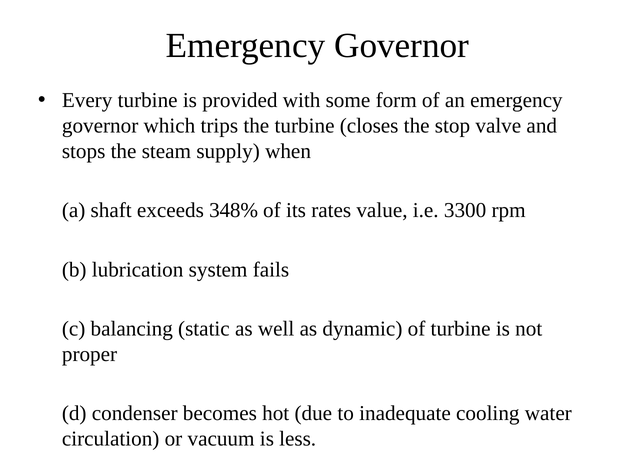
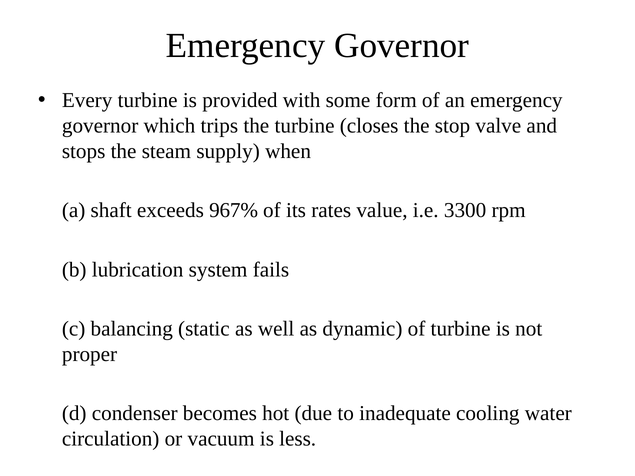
348%: 348% -> 967% (234, 211)
